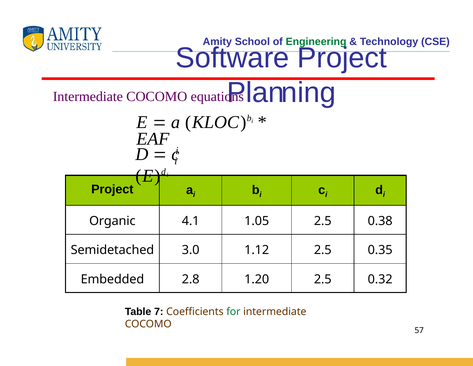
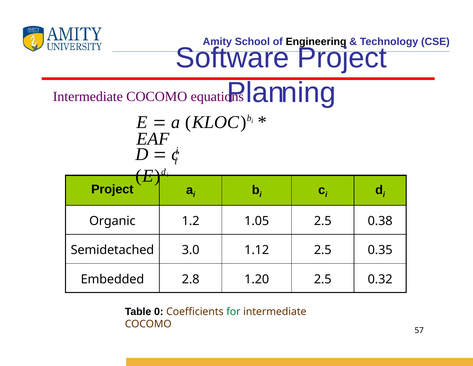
Engineering colour: green -> black (316, 42)
4.1: 4.1 -> 1.2 (191, 221)
7: 7 -> 0 (159, 311)
